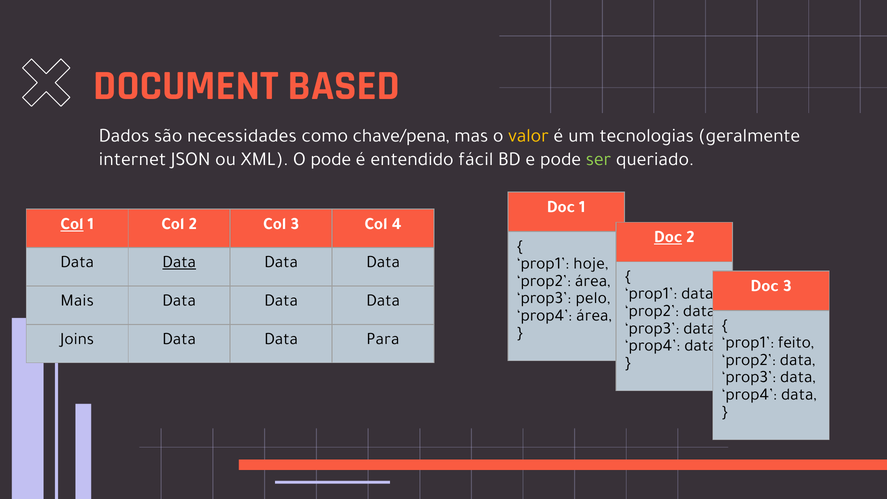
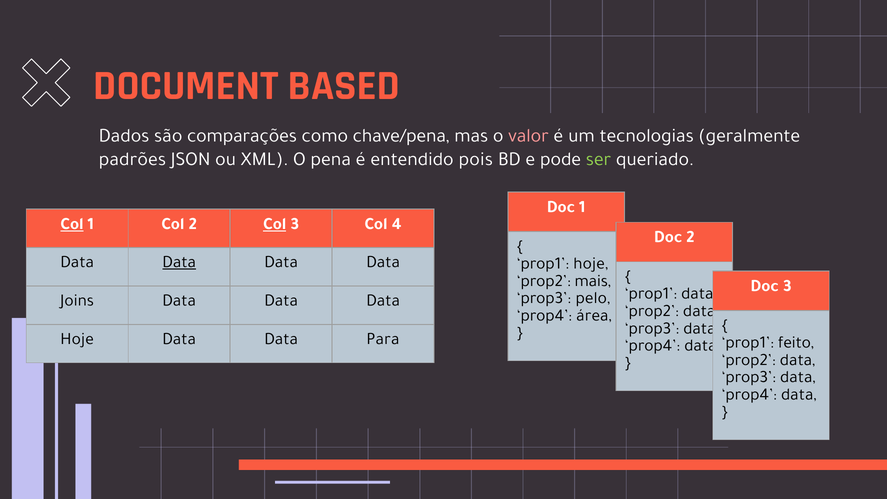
necessidades: necessidades -> comparações (242, 135)
valor colour: yellow -> pink (529, 135)
internet: internet -> padrões (132, 159)
O pode: pode -> pena (331, 159)
fácil: fácil -> pois (476, 159)
Col underline: none -> present (275, 223)
Doc underline: present -> none (668, 236)
prop2 área: área -> mais (593, 280)
Mais: Mais -> Joins (77, 300)
Joins: Joins -> Hoje (77, 339)
